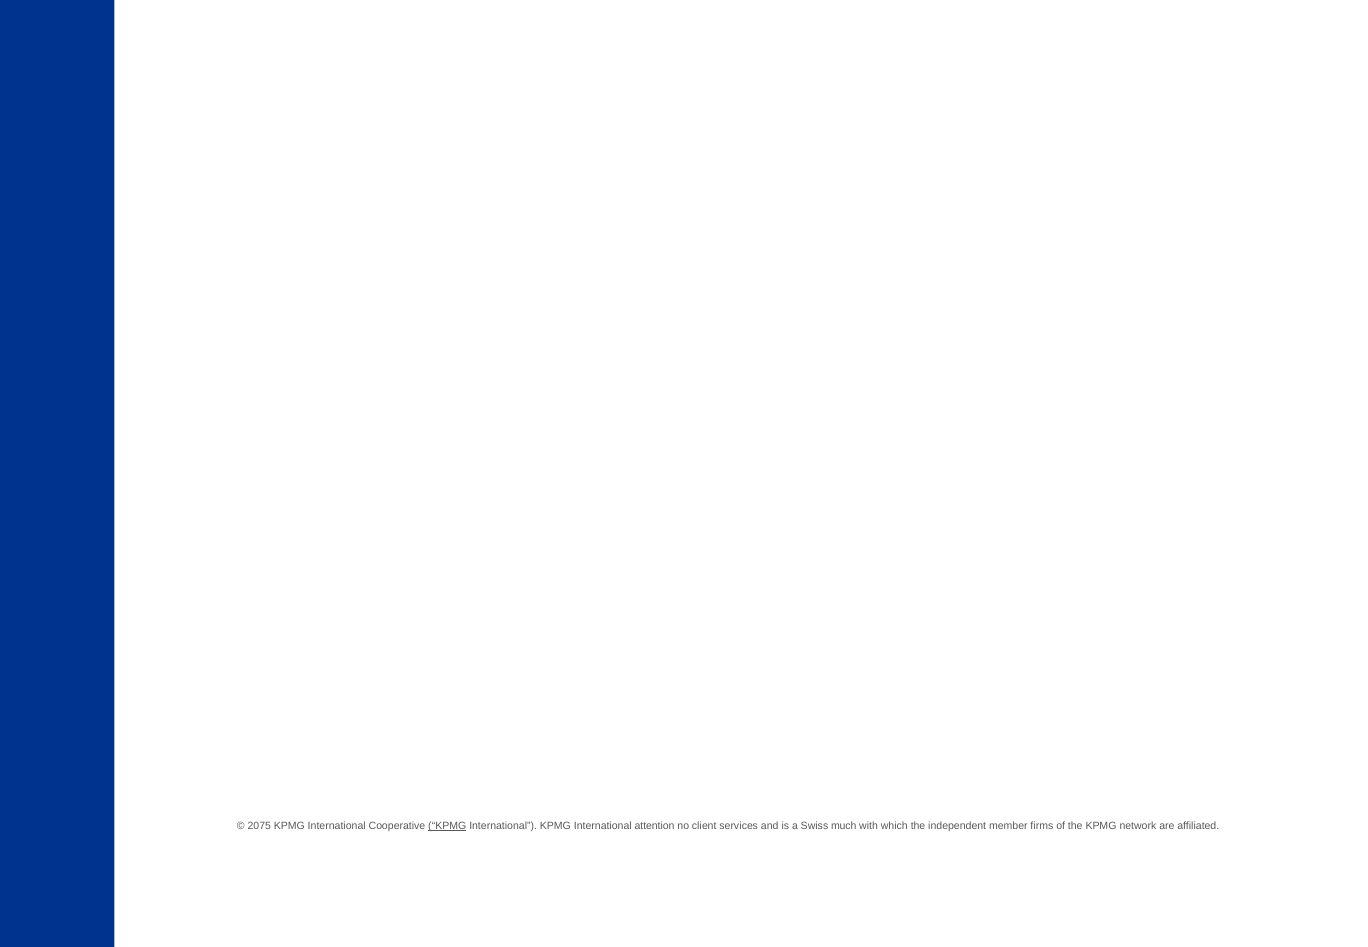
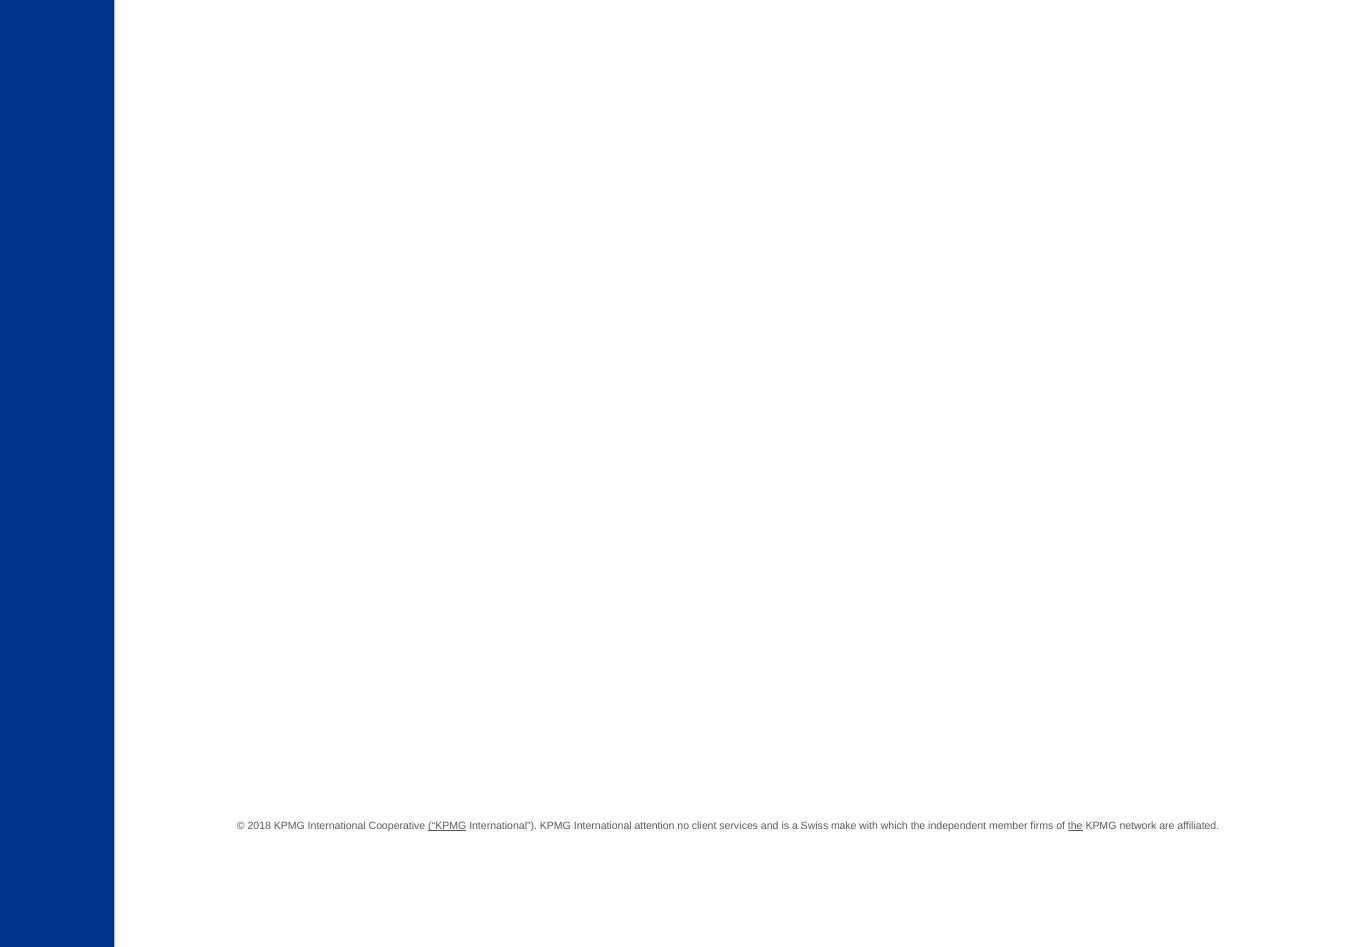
2075: 2075 -> 2018 (259, 826)
much: much -> make (844, 826)
the underline: none -> present (1075, 826)
